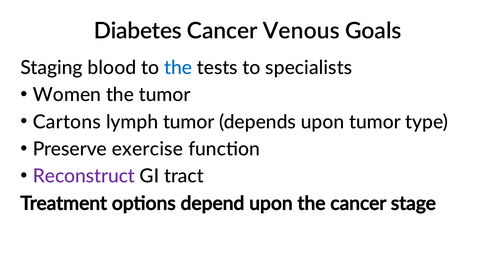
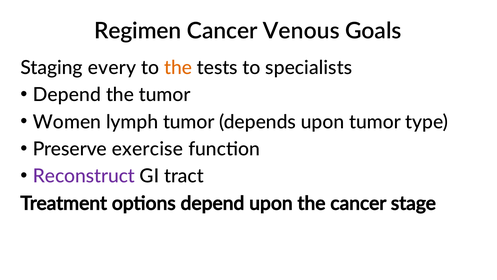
Diabetes: Diabetes -> Regimen (138, 31)
blood: blood -> every (112, 68)
the colour: blue -> orange (178, 68)
Women: Women -> Depend (67, 95)
Cartons: Cartons -> Women (67, 122)
